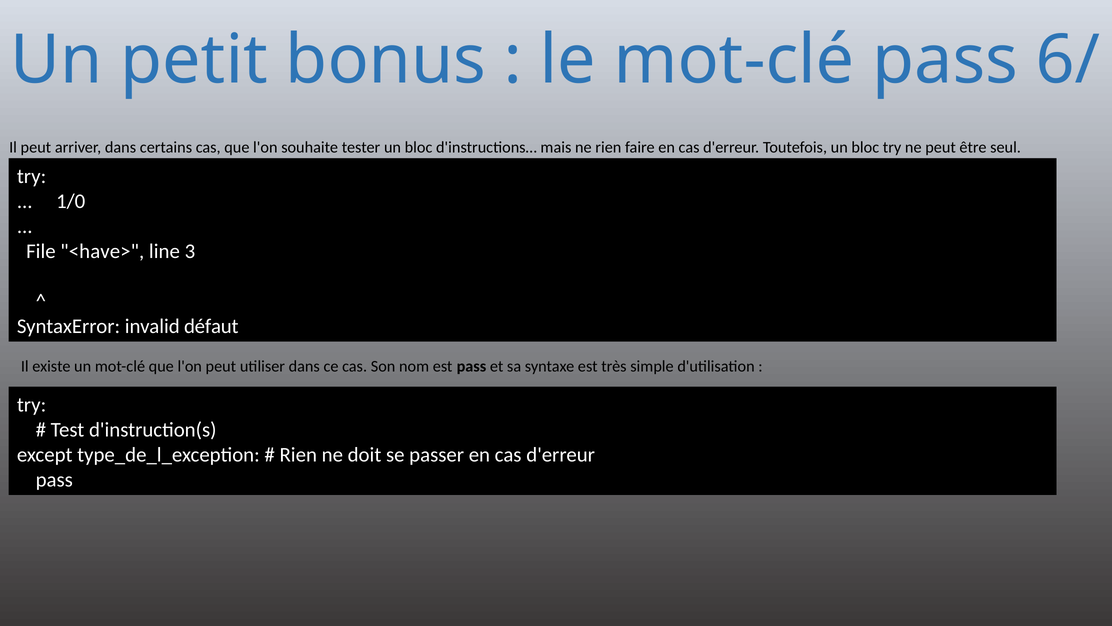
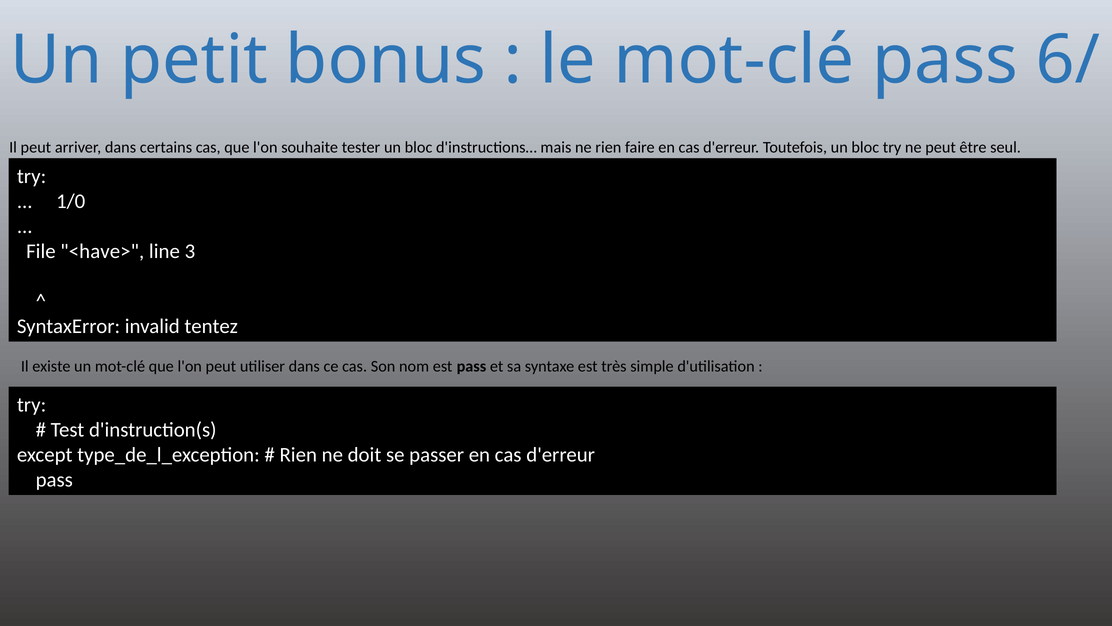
défaut: défaut -> tentez (211, 326)
